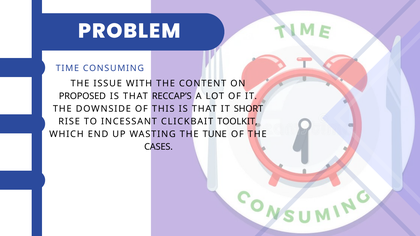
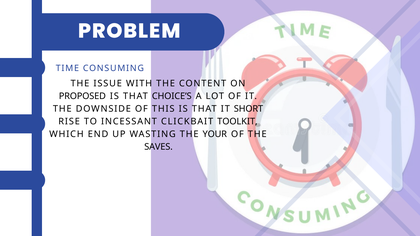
RECCAP’S: RECCAP’S -> CHOICE’S (172, 96)
TUNE: TUNE -> YOUR (215, 134)
CASES: CASES -> SAVES (159, 147)
